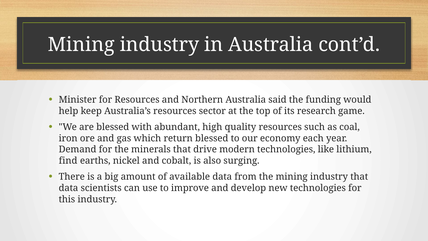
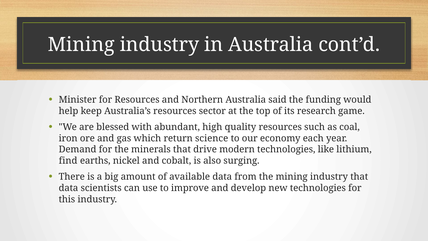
return blessed: blessed -> science (212, 138)
